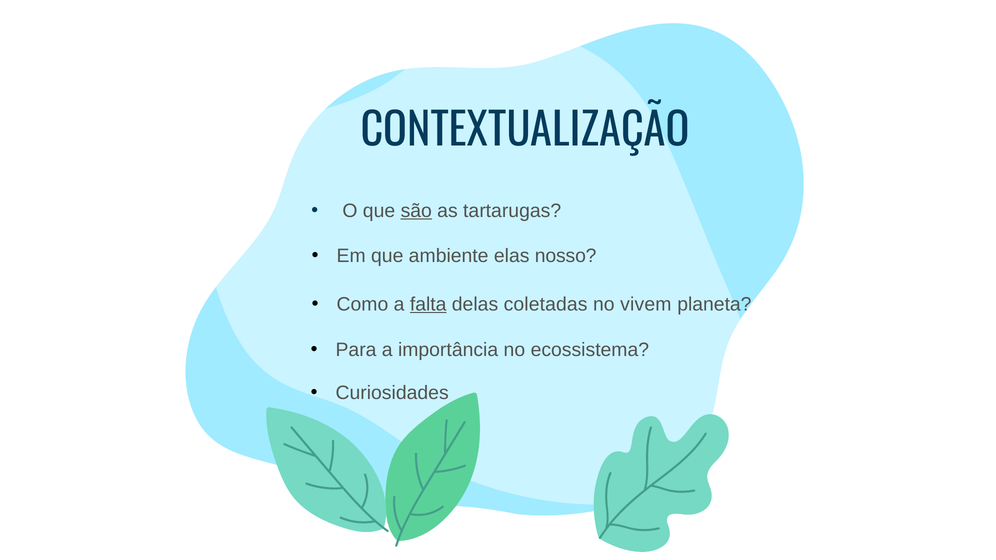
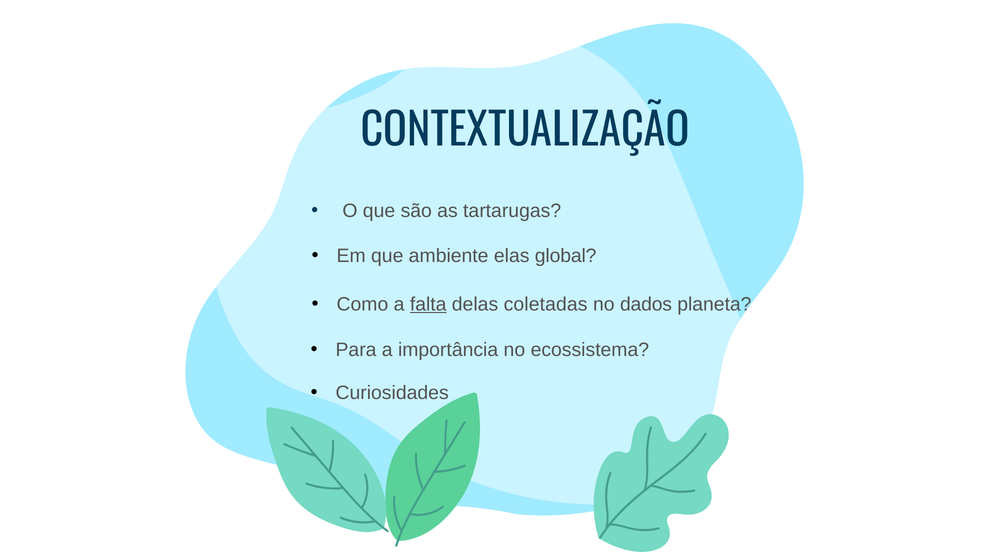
são underline: present -> none (416, 211)
nosso: nosso -> global (566, 256)
vivem: vivem -> dados (646, 304)
